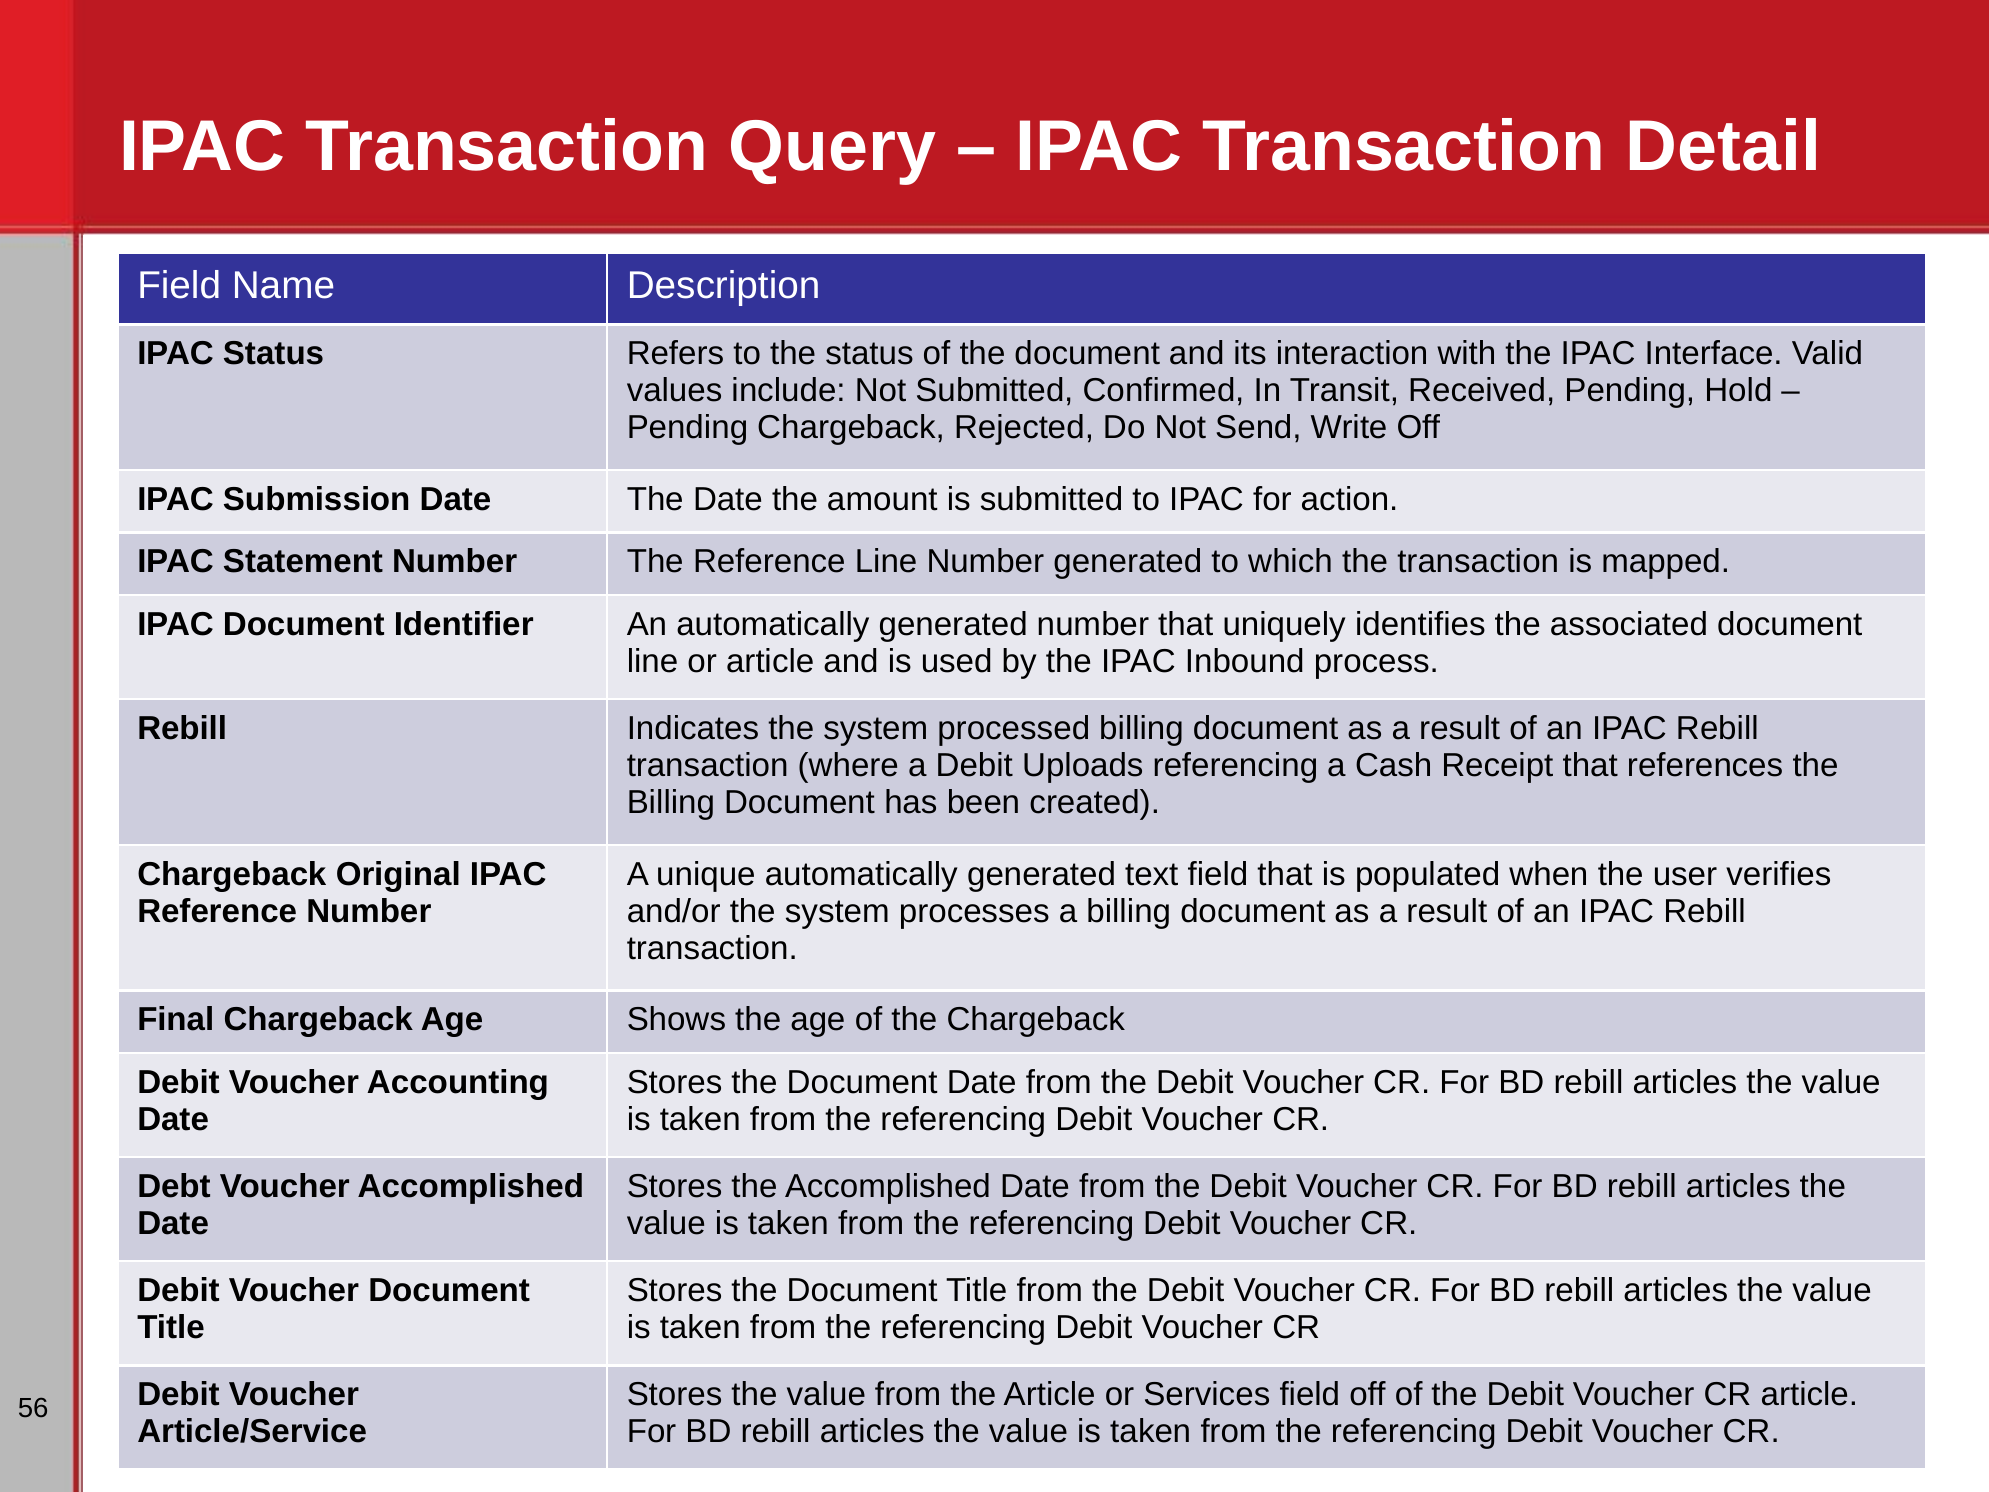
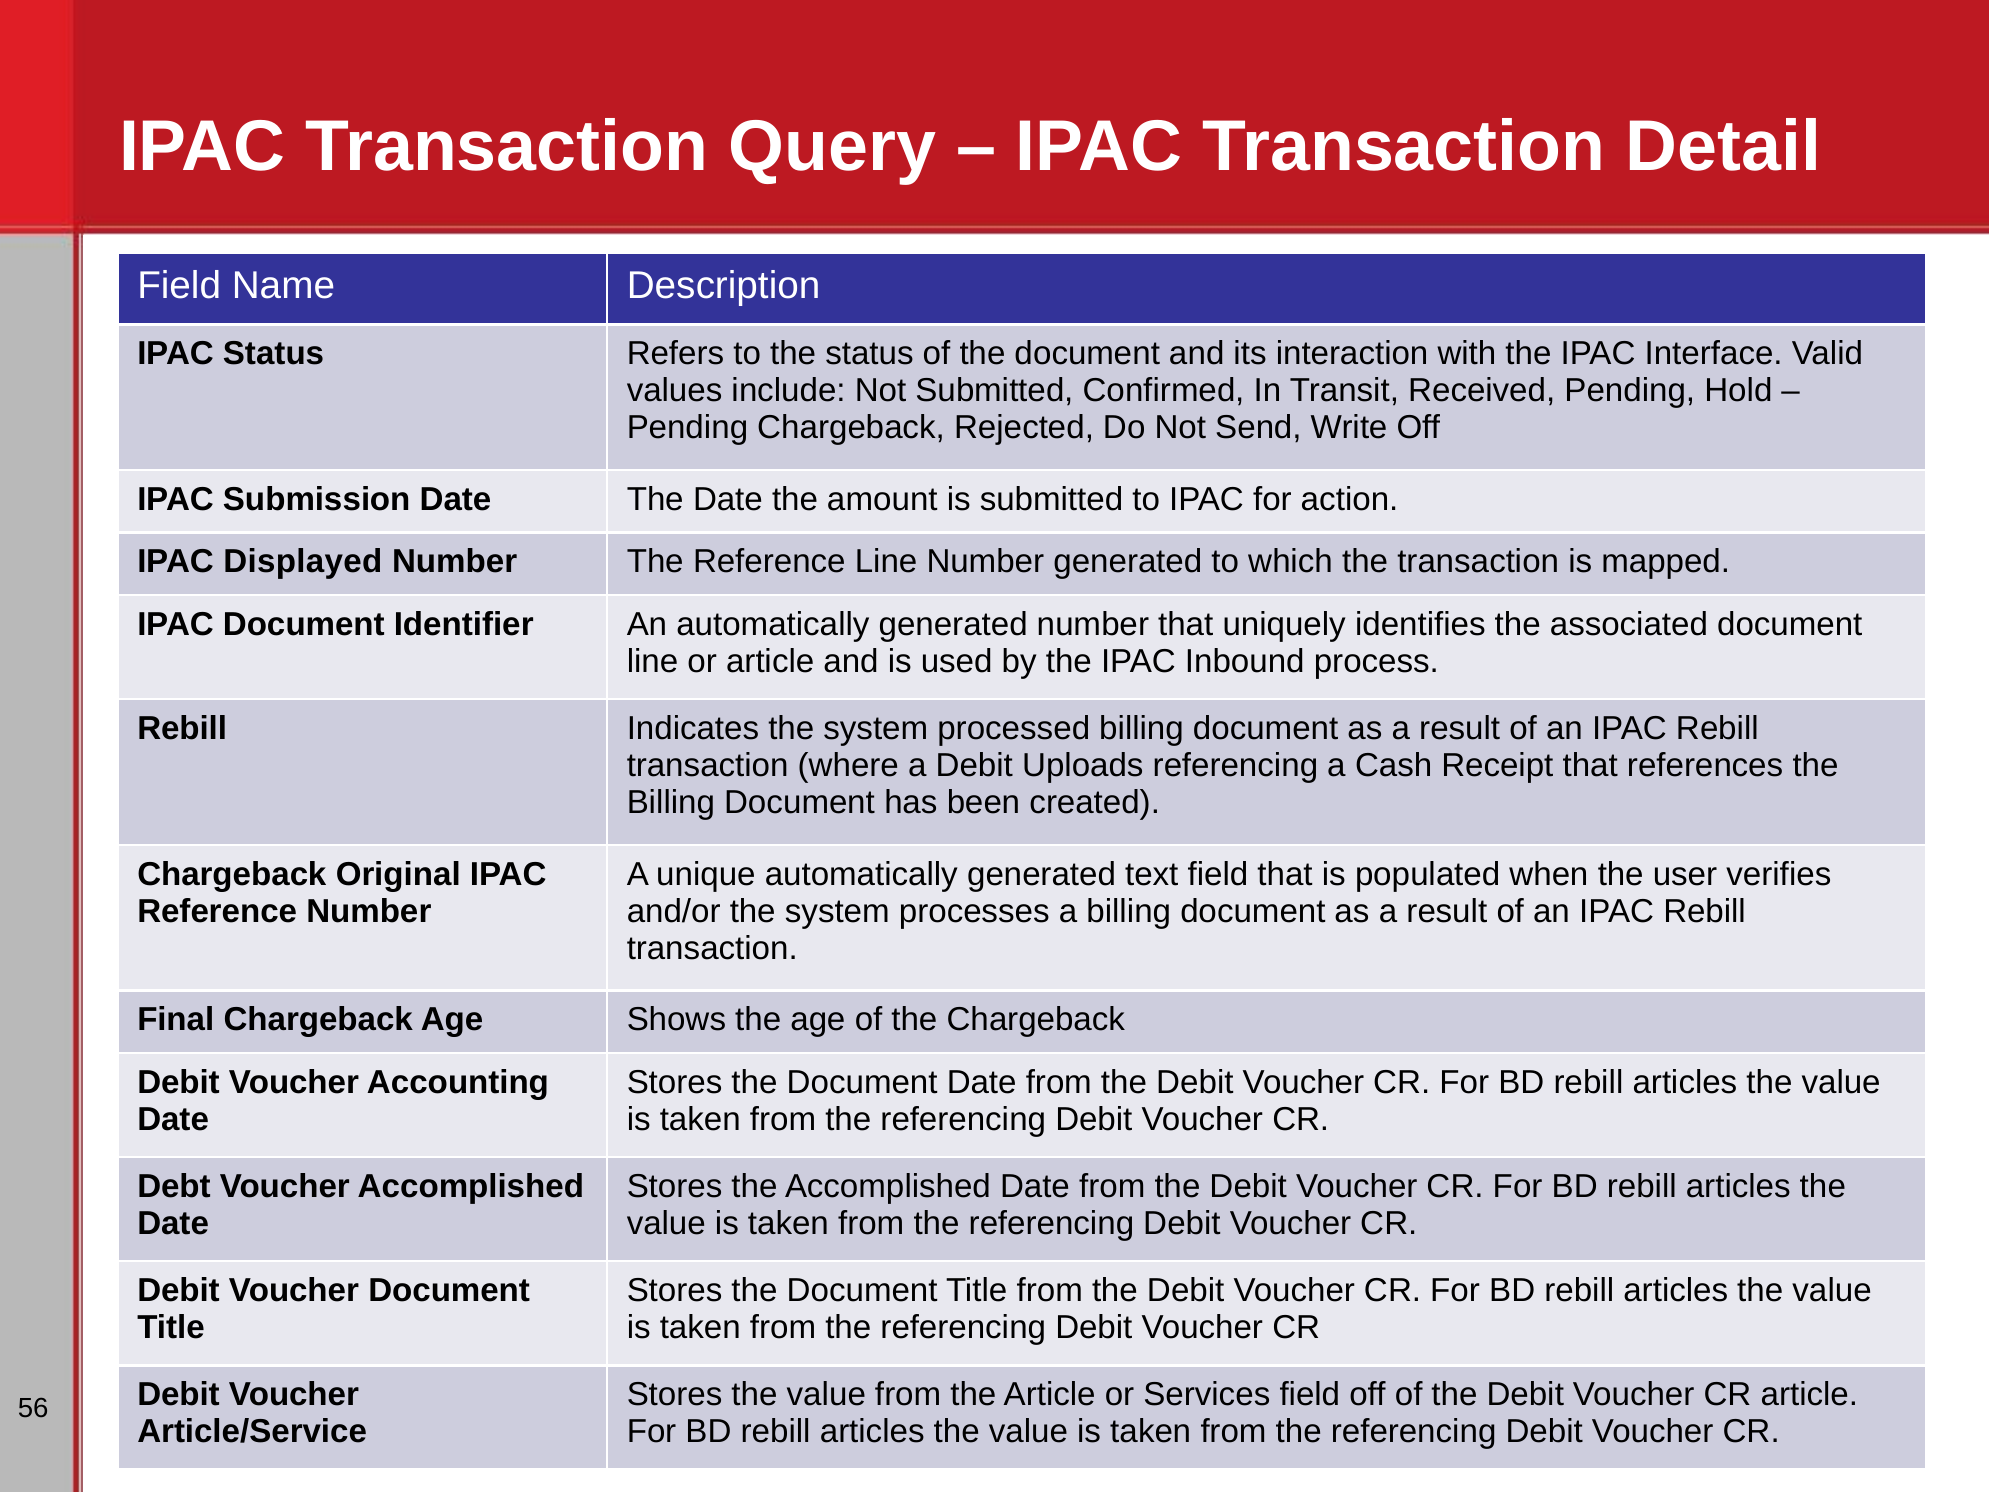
Statement: Statement -> Displayed (303, 562)
